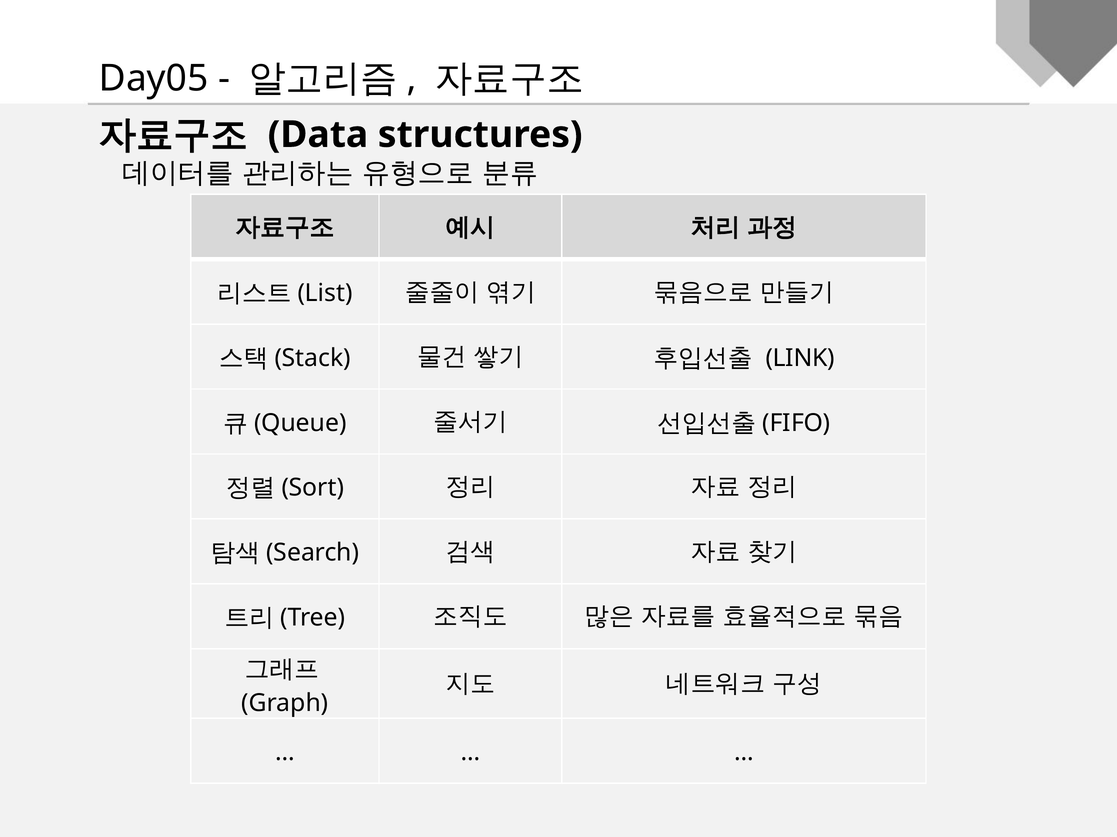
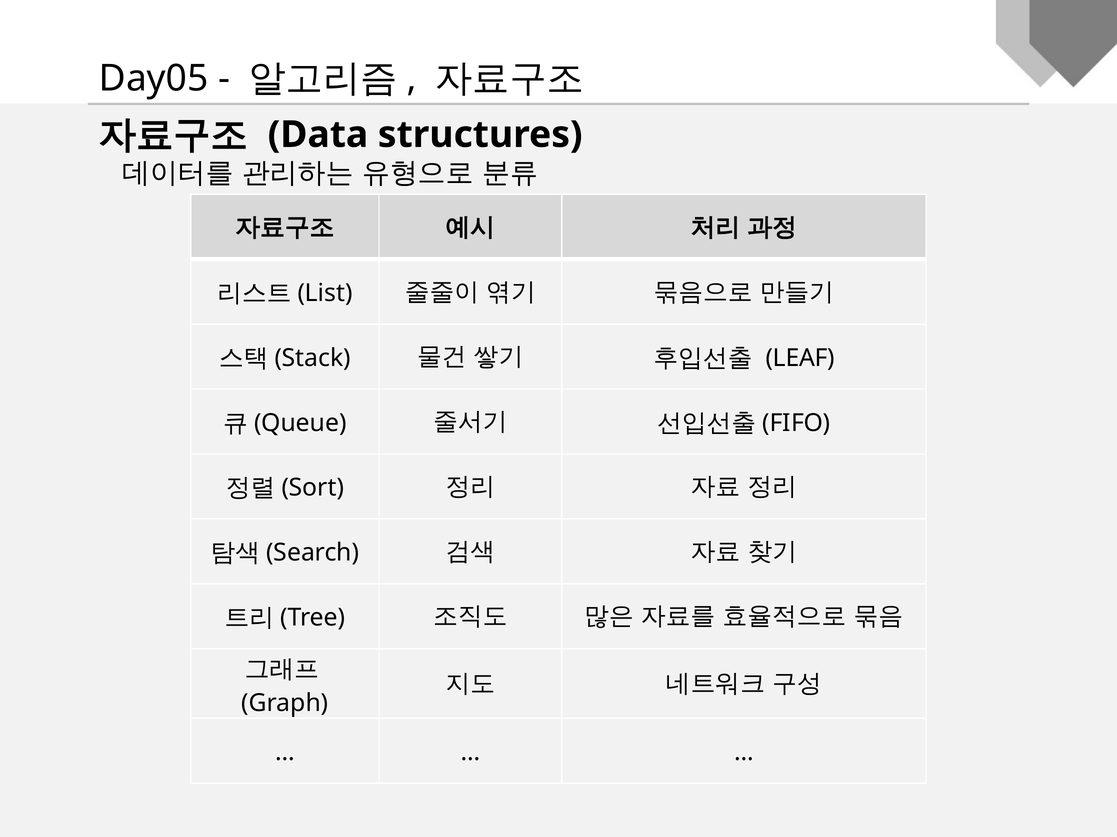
LINK: LINK -> LEAF (800, 358)
